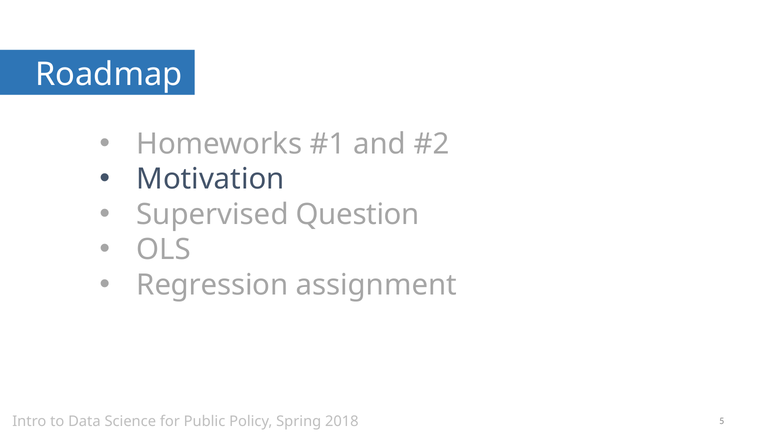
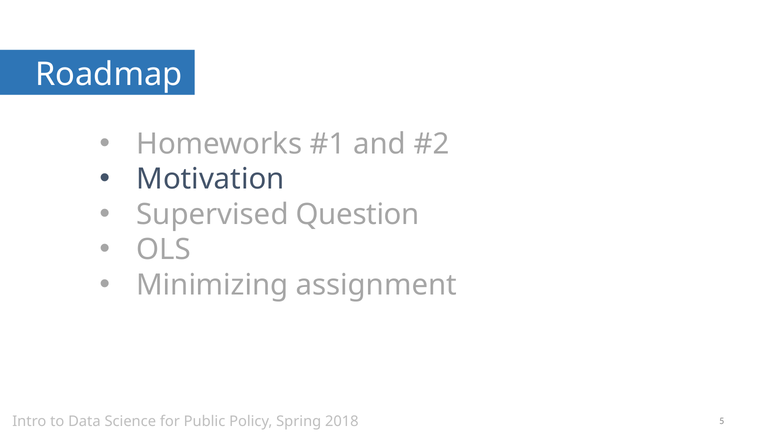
Regression: Regression -> Minimizing (212, 285)
